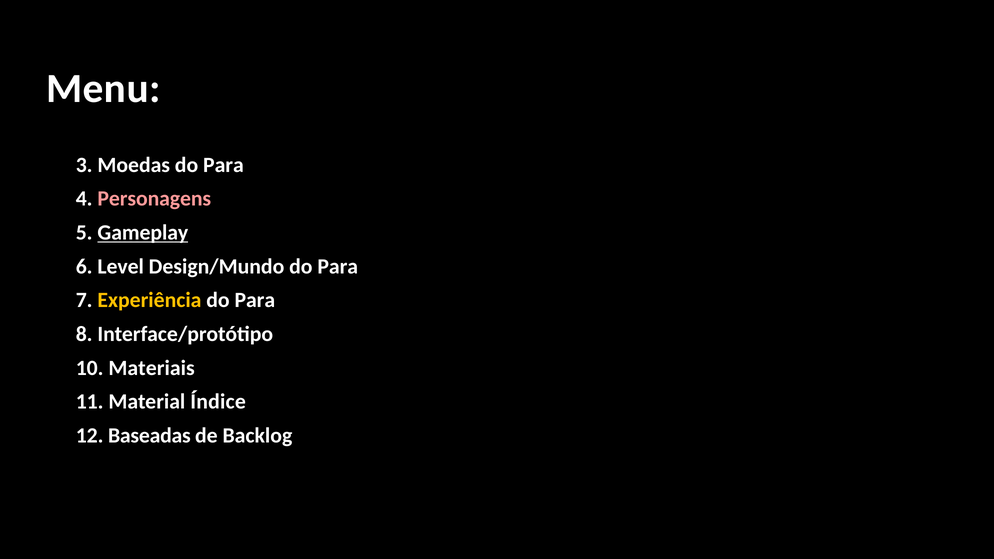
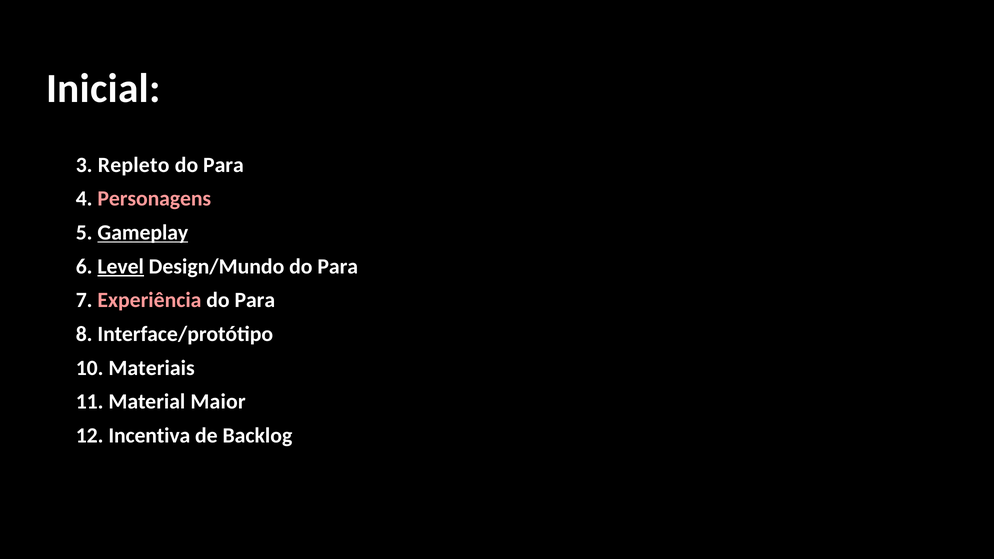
Menu: Menu -> Inicial (103, 88)
Moedas: Moedas -> Repleto (134, 165)
Level underline: none -> present (121, 266)
Experiência colour: yellow -> pink (149, 300)
Índice: Índice -> Maior (218, 402)
Baseadas: Baseadas -> Incentiva (149, 436)
